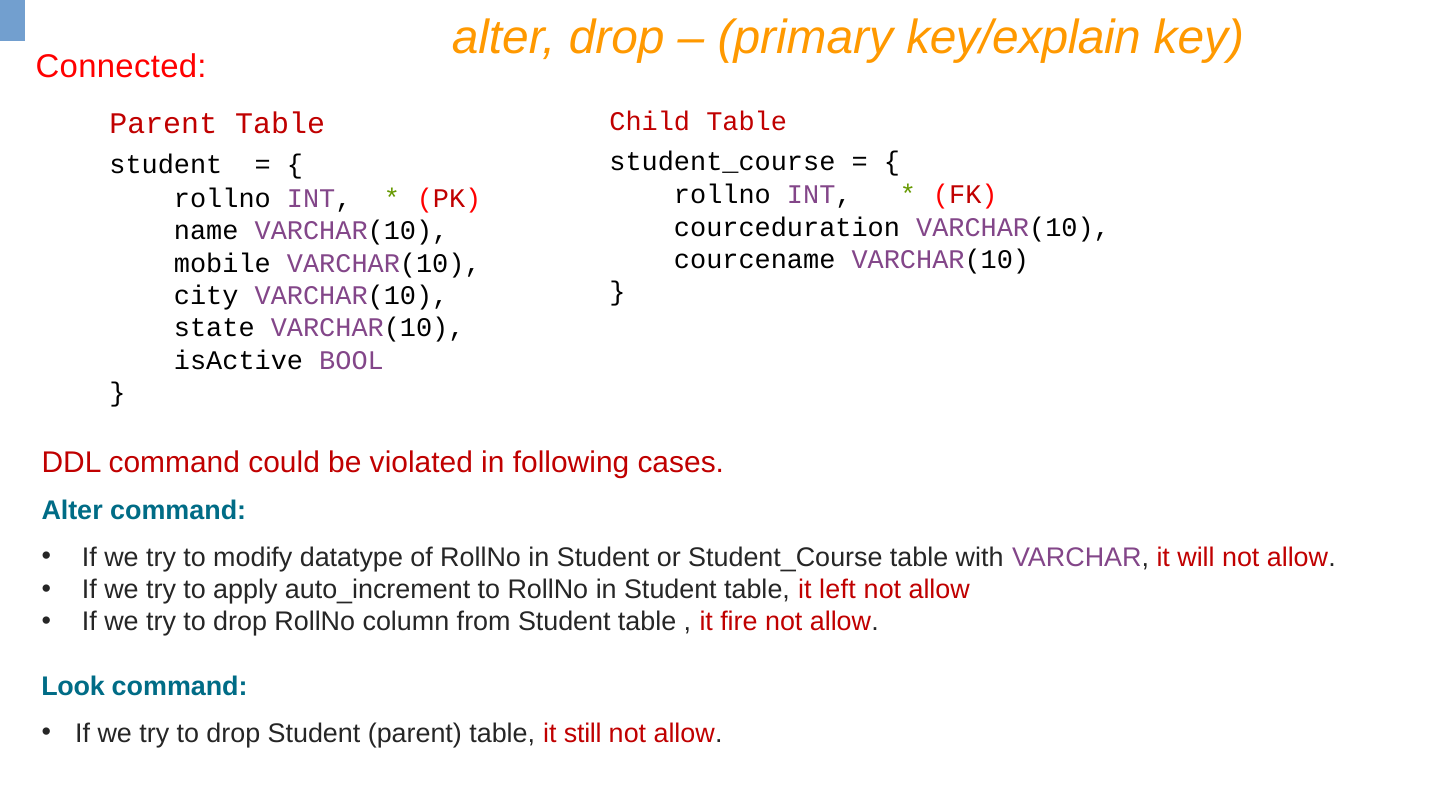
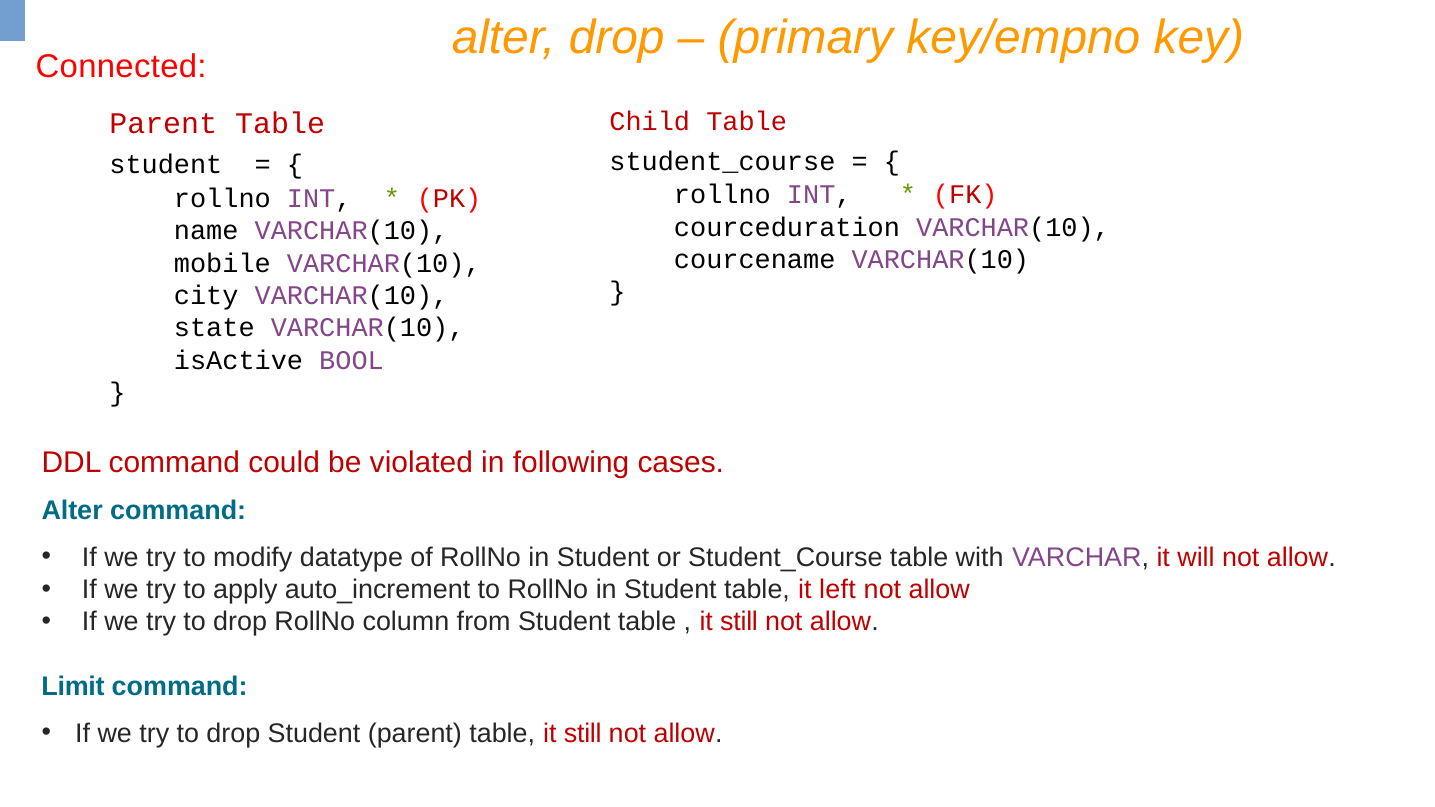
key/explain: key/explain -> key/empno (1023, 37)
fire: fire -> still (739, 622)
Look: Look -> Limit (73, 687)
